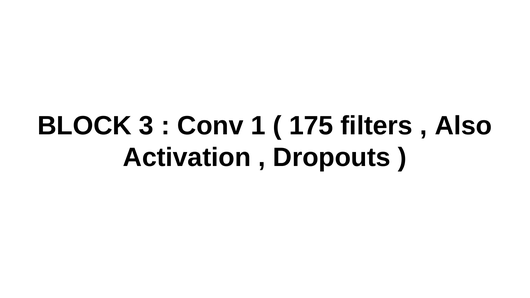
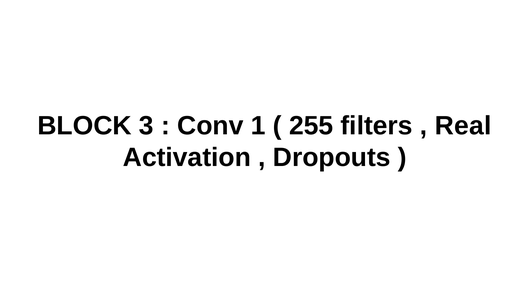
175: 175 -> 255 (311, 126)
Also: Also -> Real (463, 126)
